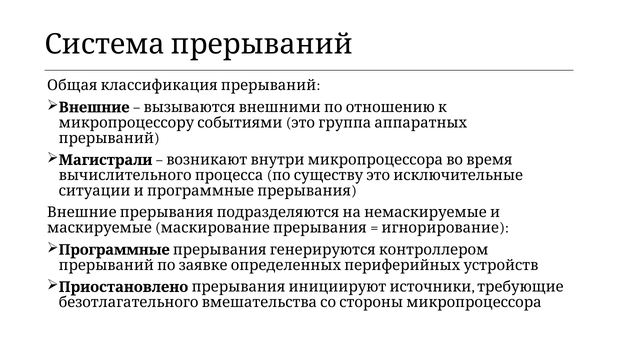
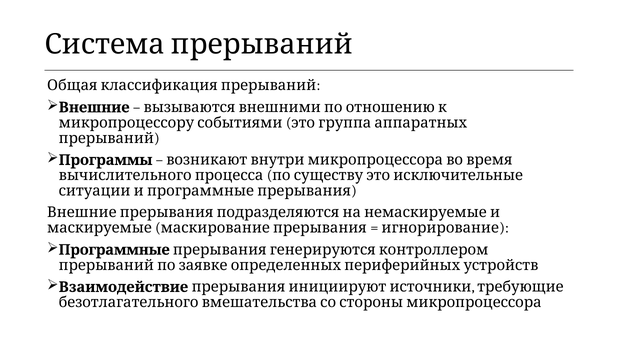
Магистрали: Магистрали -> Программы (106, 160)
Приостановлено: Приостановлено -> Взаимодействие (123, 287)
